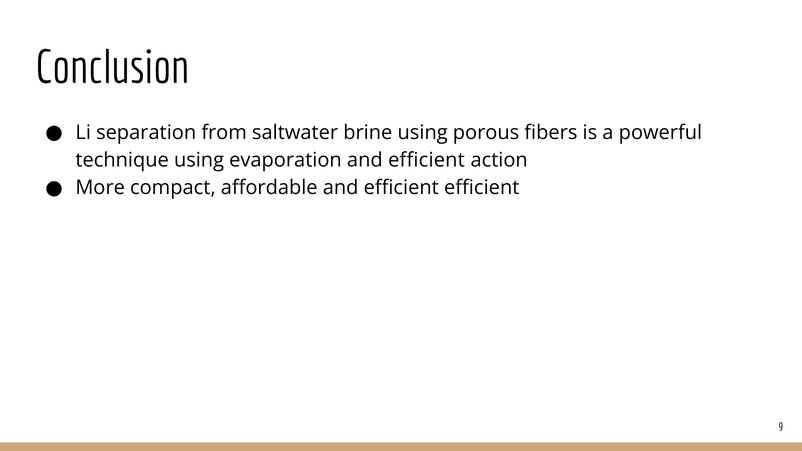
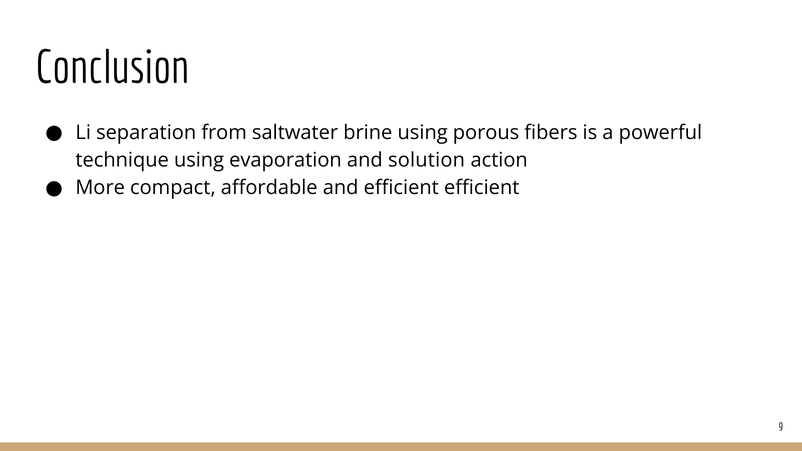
evaporation and efficient: efficient -> solution (426, 160)
